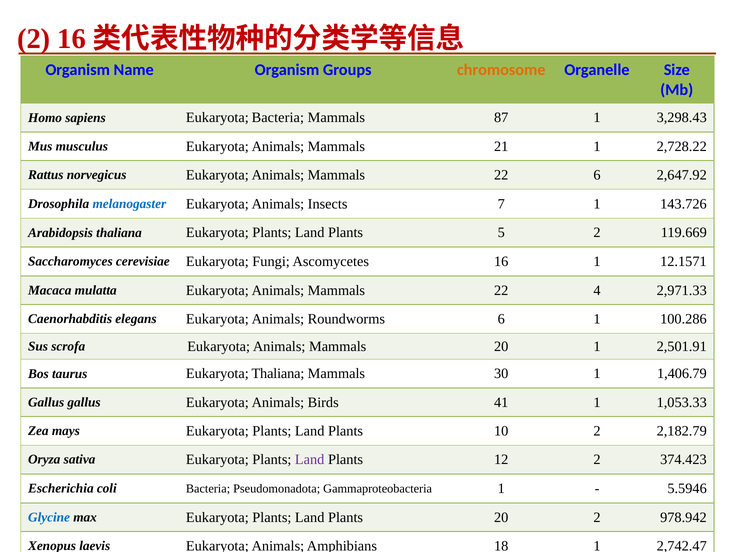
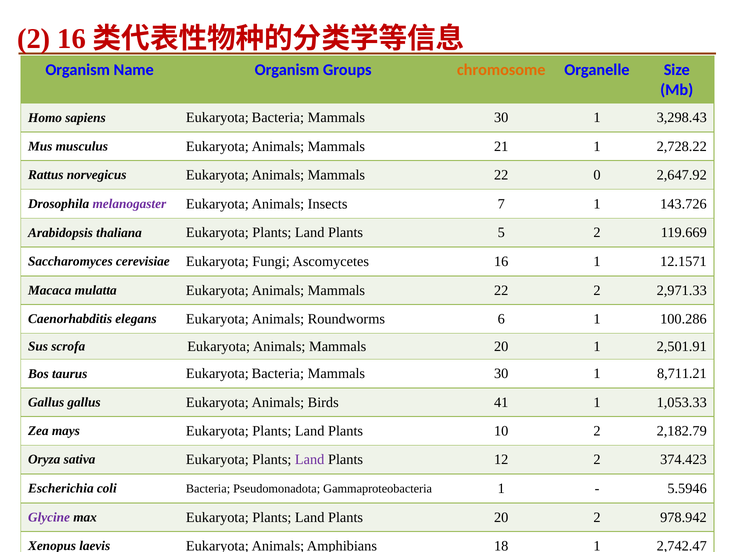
87: 87 -> 30 (501, 118)
22 6: 6 -> 0 (597, 175)
melanogaster colour: blue -> purple (129, 204)
22 4: 4 -> 2 (597, 290)
taurus Eukaryota Thaliana: Thaliana -> Bacteria (278, 374)
1,406.79: 1,406.79 -> 8,711.21 (682, 374)
Glycine colour: blue -> purple (49, 517)
